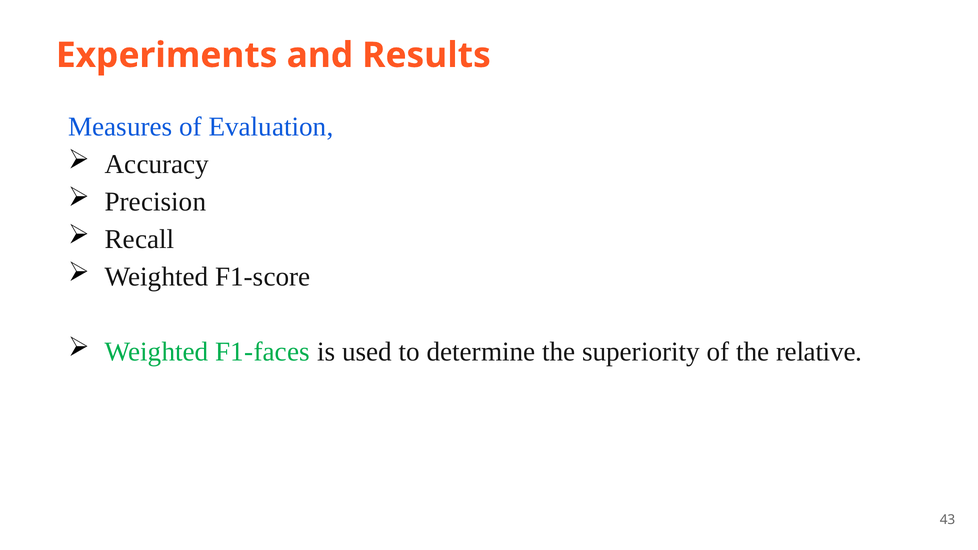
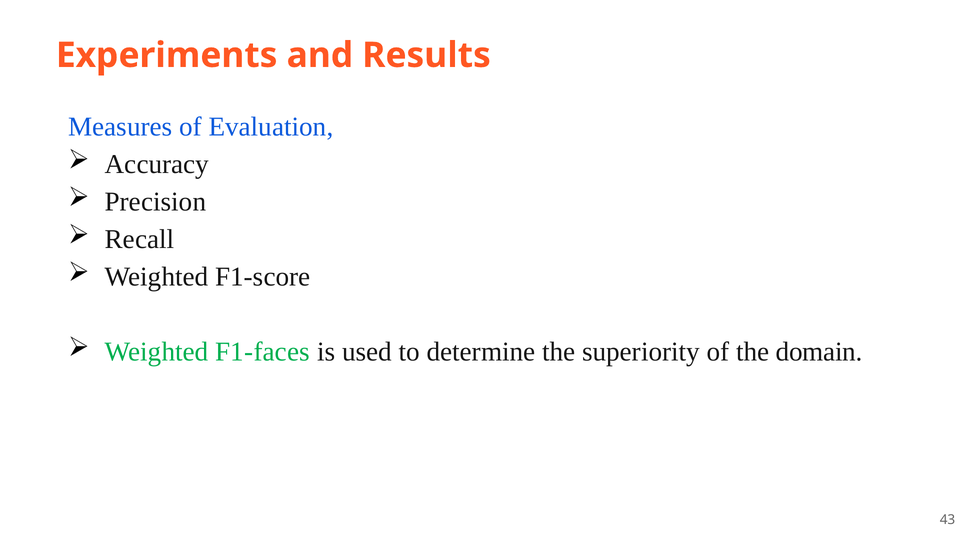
relative: relative -> domain (819, 352)
